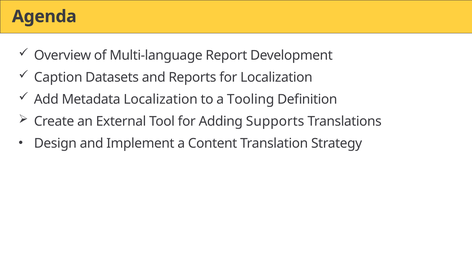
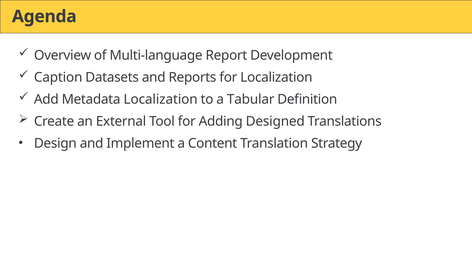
Tooling: Tooling -> Tabular (251, 100)
Supports: Supports -> Designed (275, 122)
